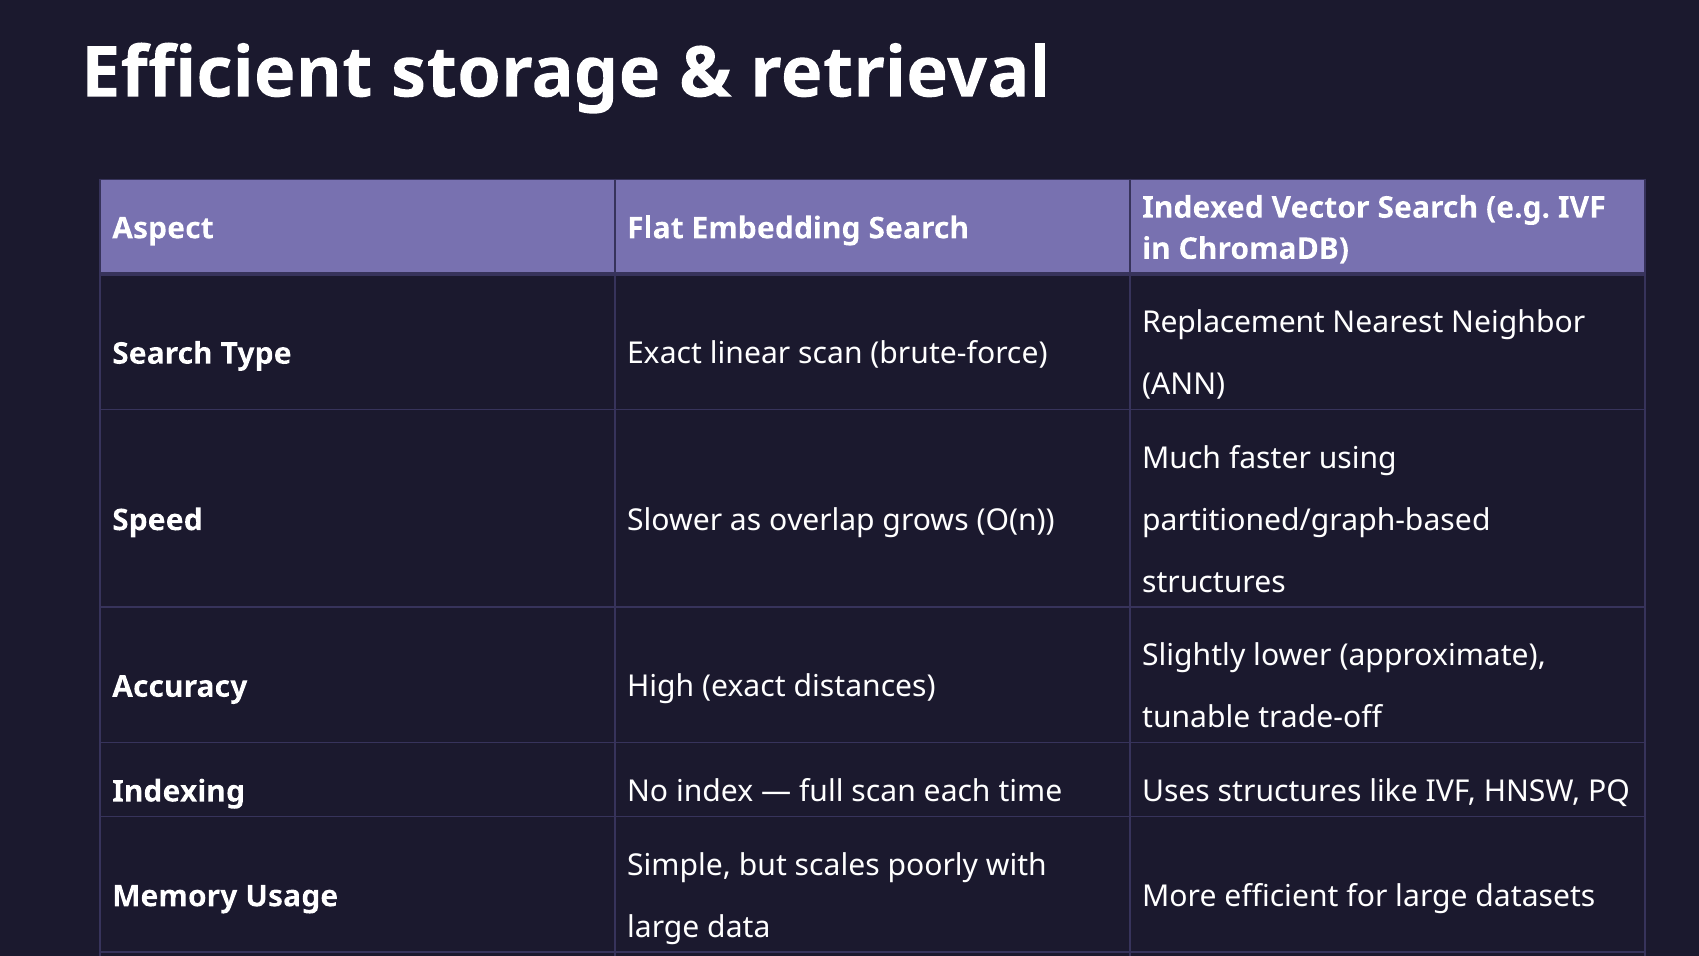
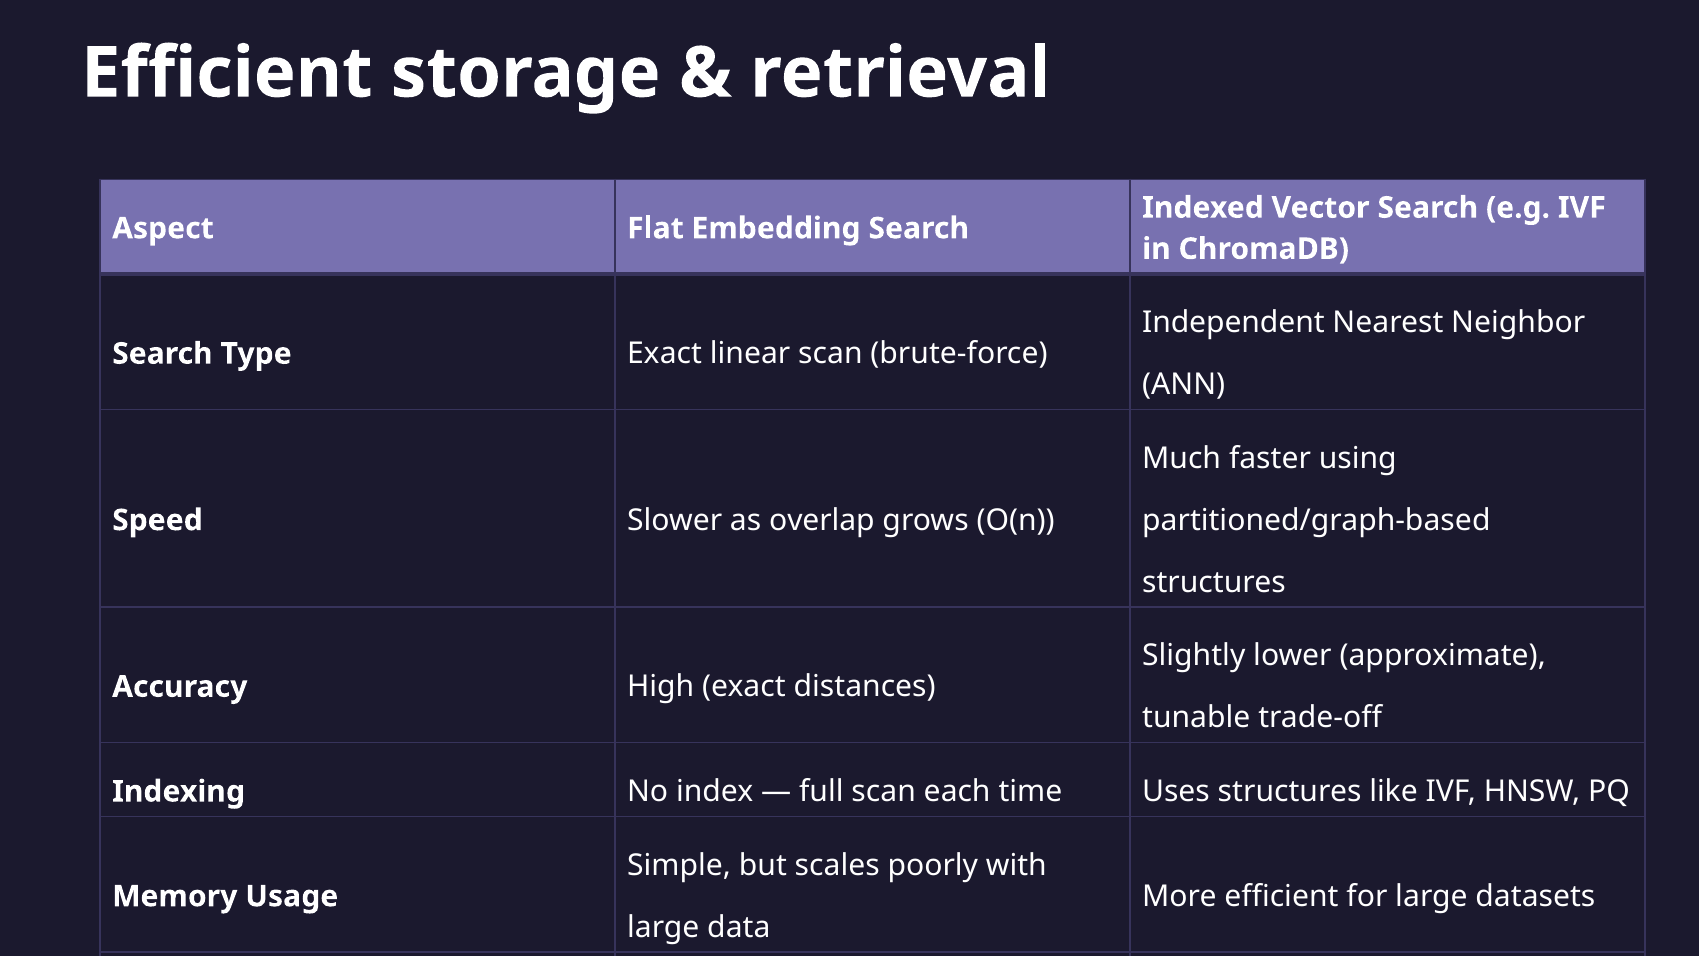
Replacement: Replacement -> Independent (1233, 323)
